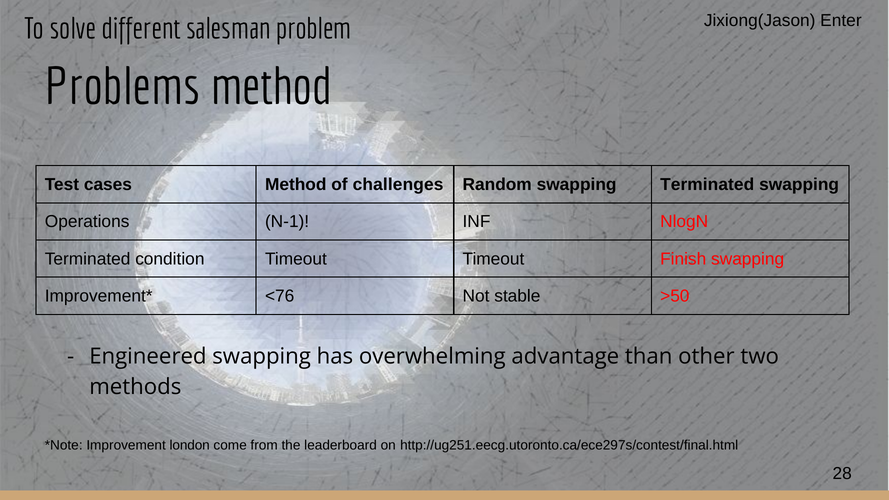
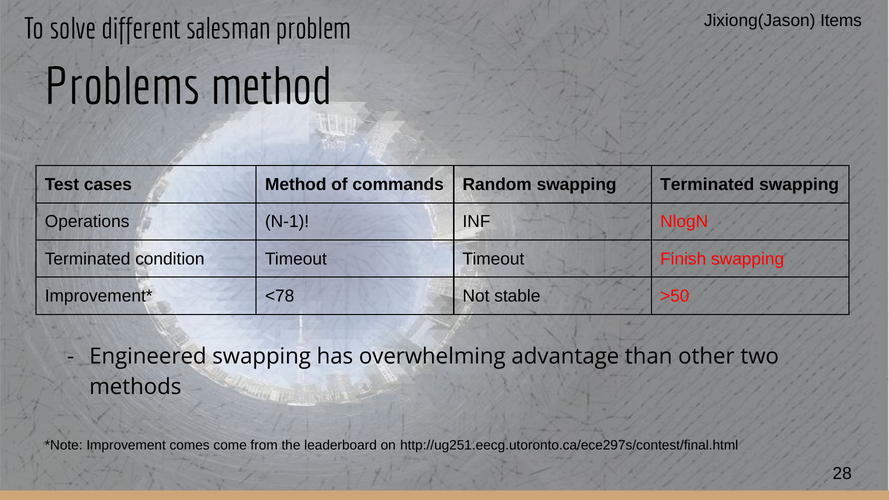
Enter: Enter -> Items (841, 20)
challenges: challenges -> commands (398, 185)
<76: <76 -> <78 (280, 296)
london: london -> comes (190, 445)
